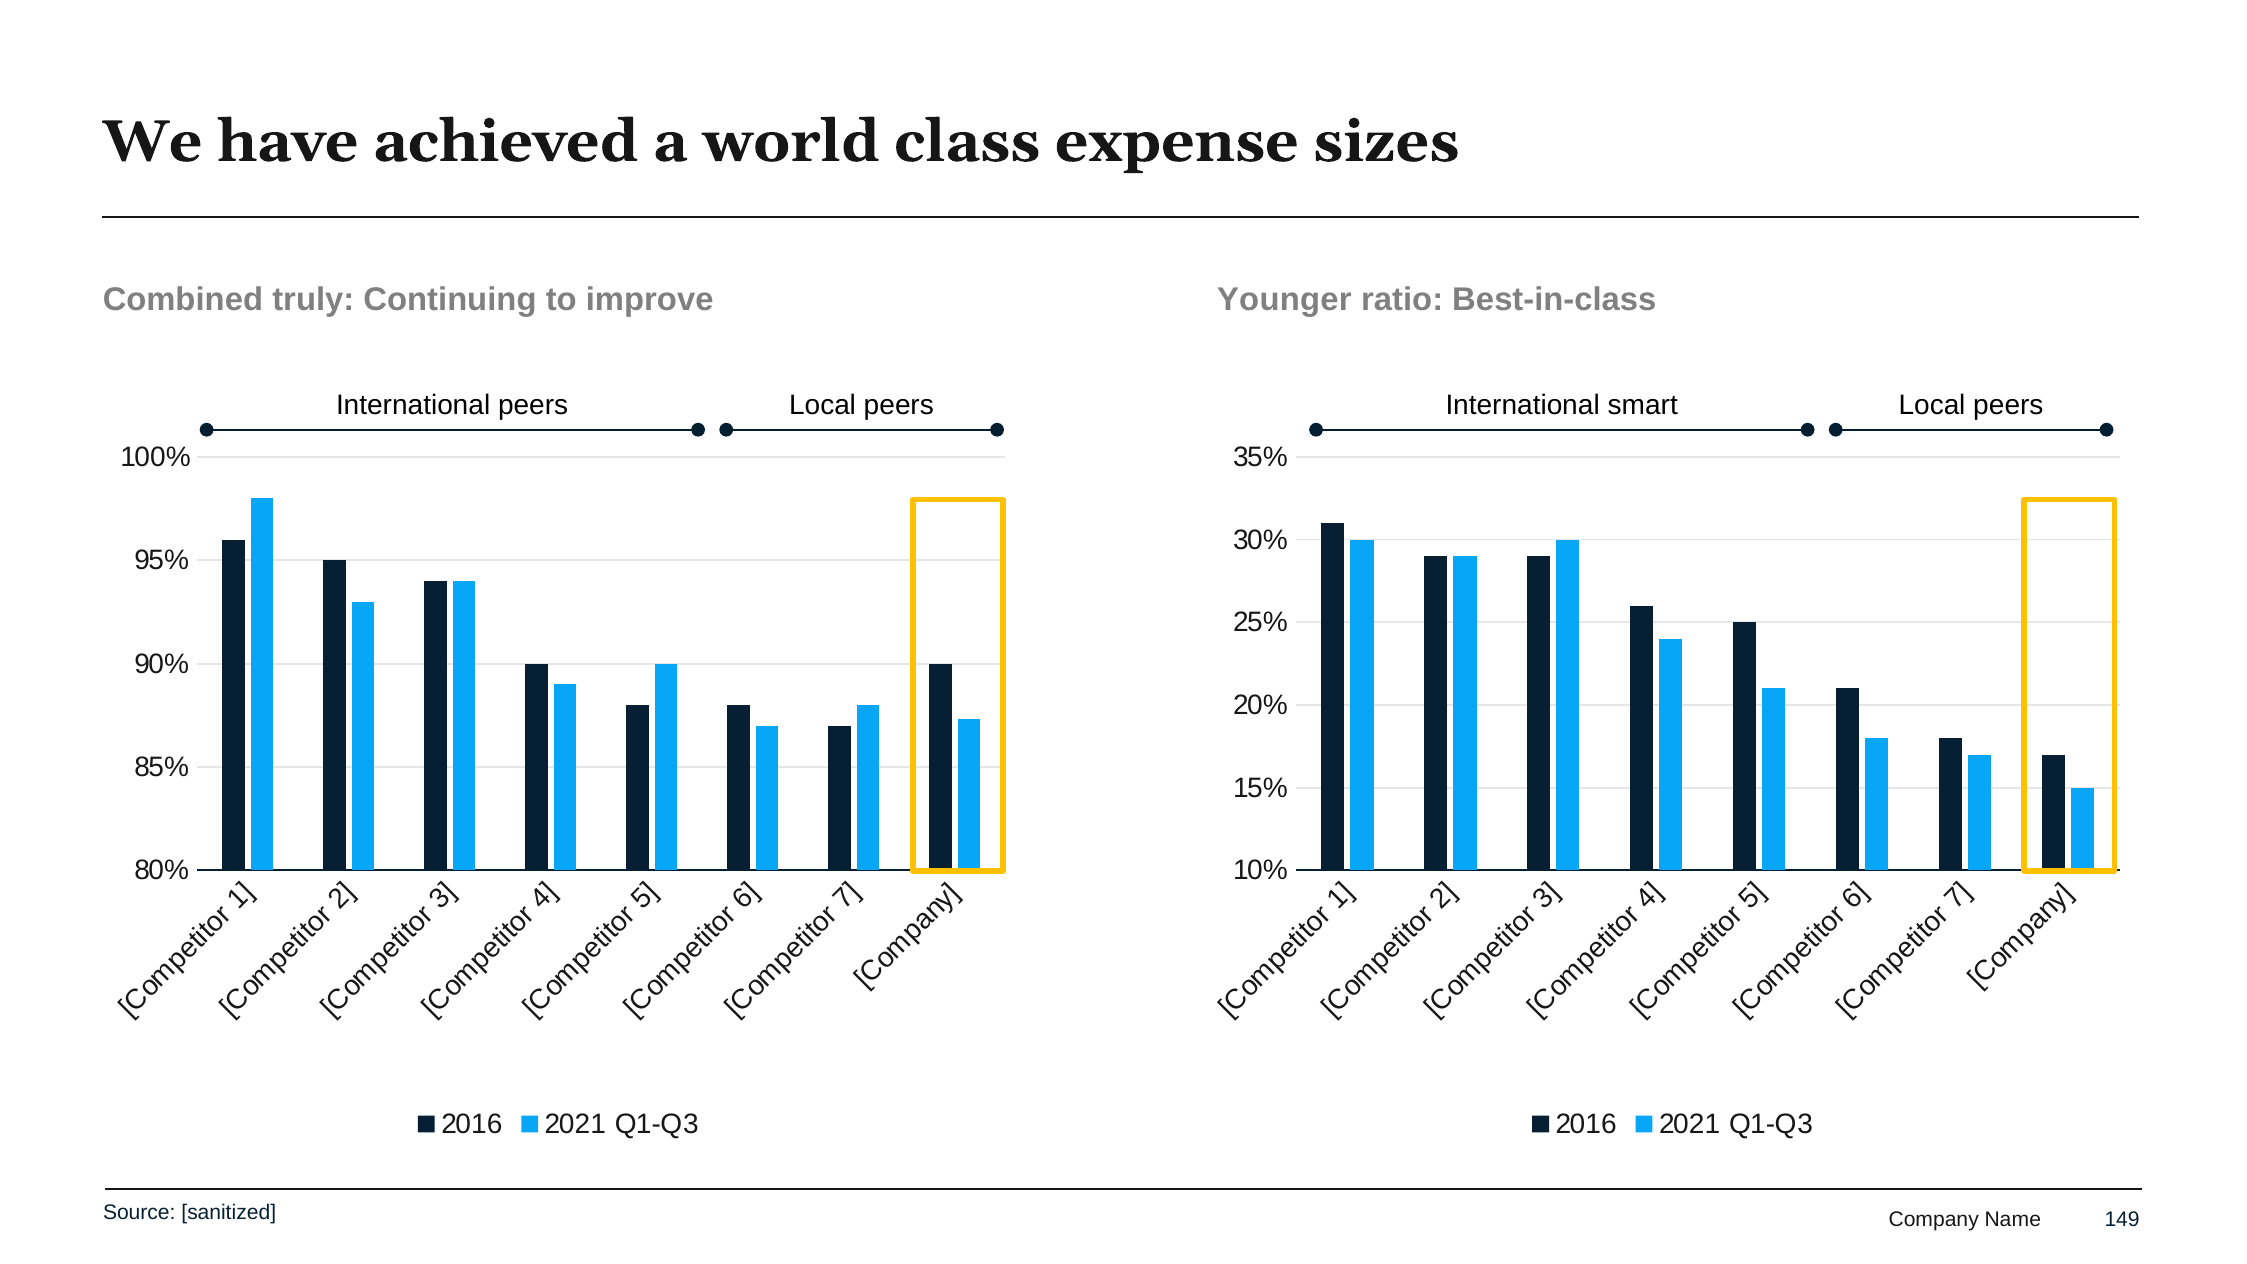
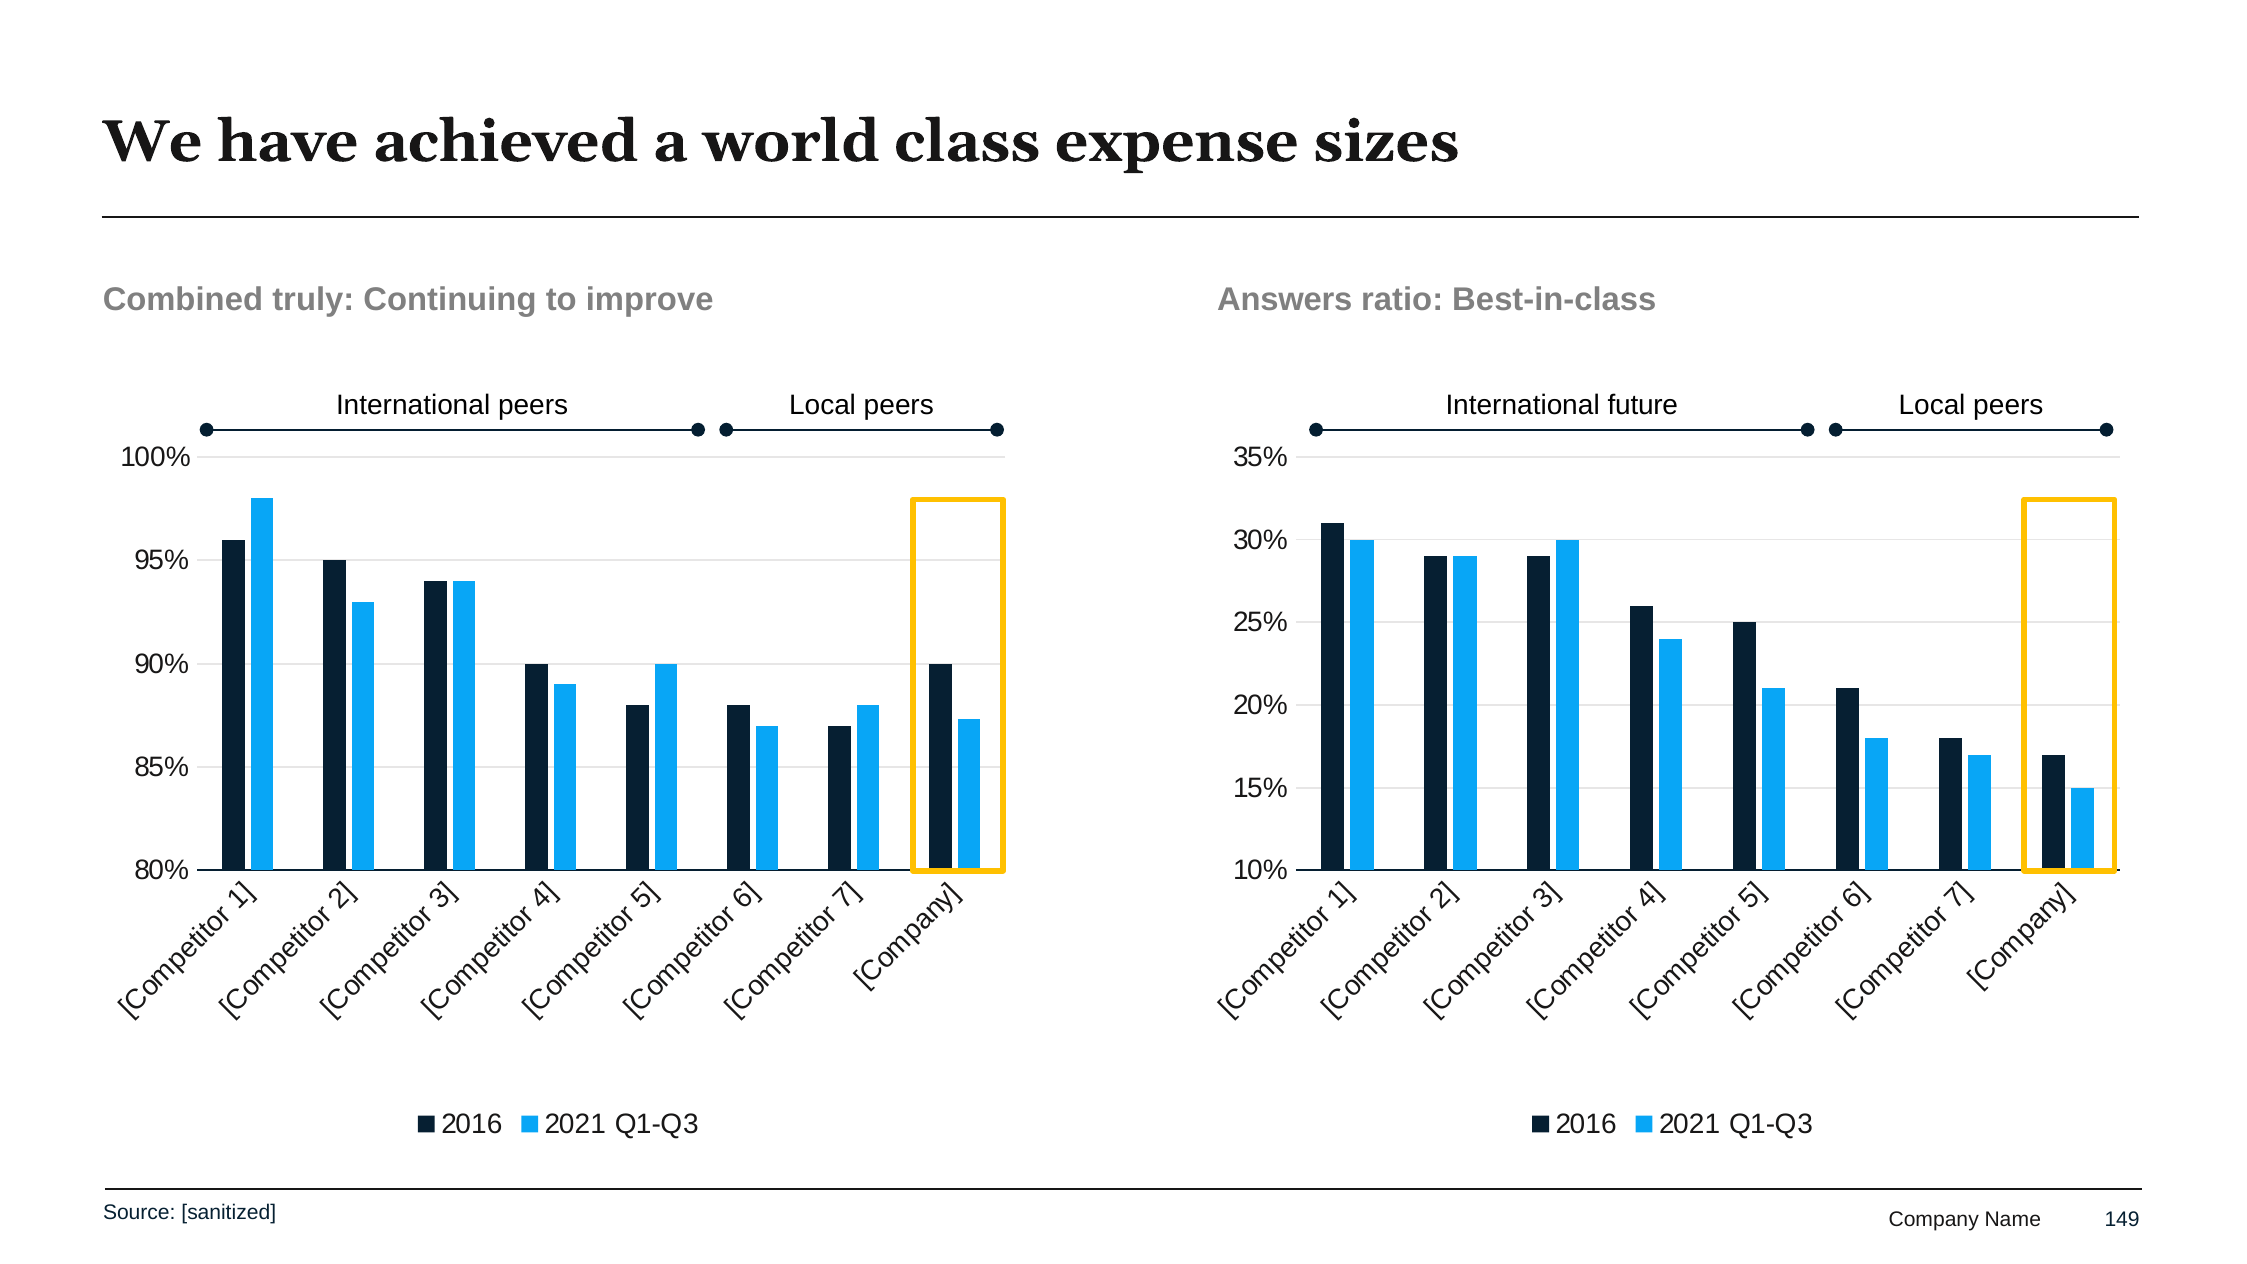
Younger: Younger -> Answers (1285, 299)
smart: smart -> future (1643, 405)
